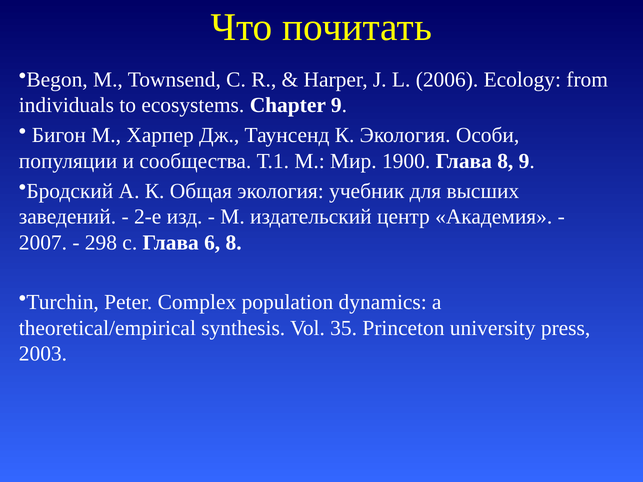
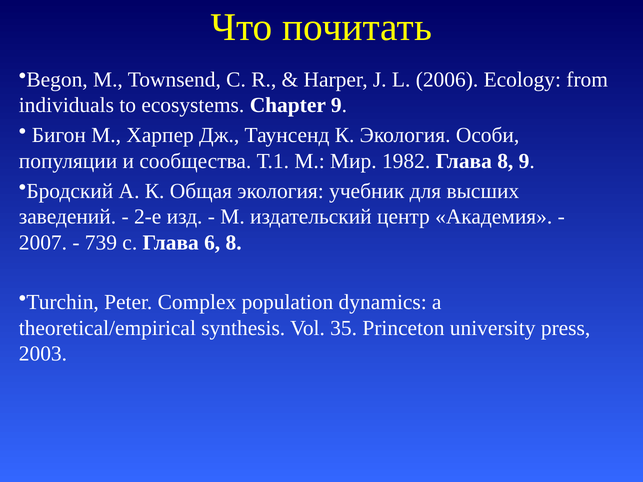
1900: 1900 -> 1982 (406, 161)
298: 298 -> 739 (101, 243)
